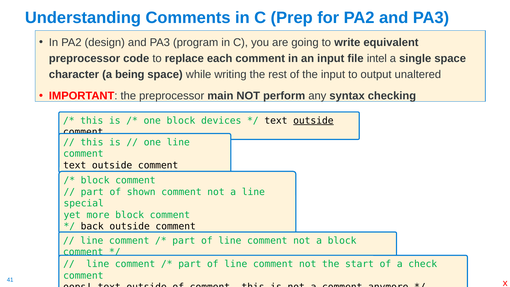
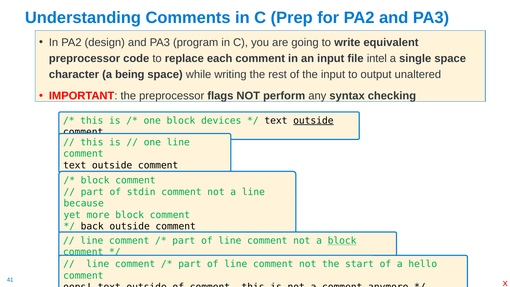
main: main -> flags (220, 96)
shown: shown -> stdin (141, 192)
special: special -> because (84, 203)
block underline: none -> present (342, 241)
check: check -> hello (423, 264)
